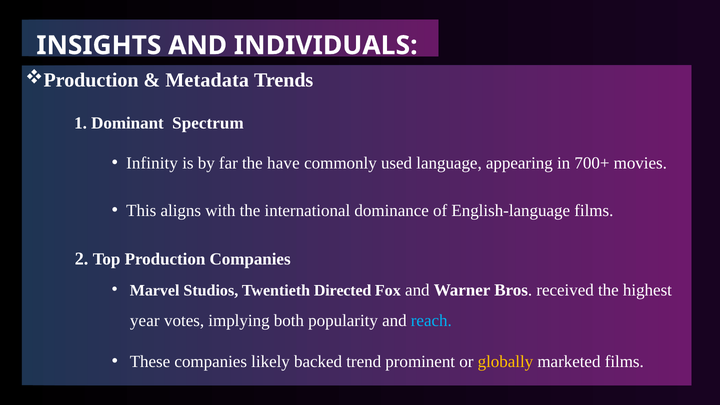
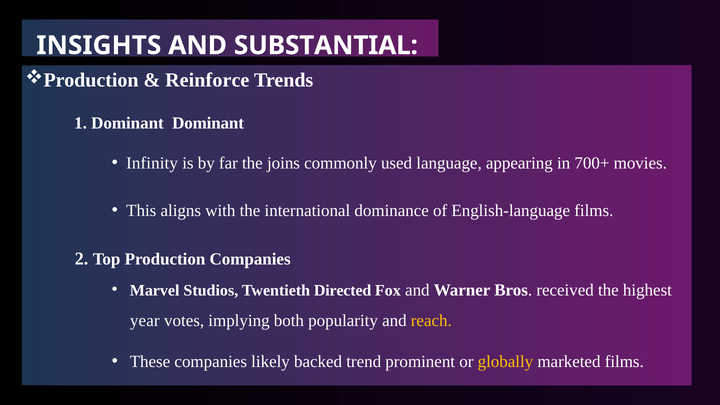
INDIVIDUALS: INDIVIDUALS -> SUBSTANTIAL (326, 45)
Metadata: Metadata -> Reinforce (207, 80)
Dominant Spectrum: Spectrum -> Dominant (208, 123)
have: have -> joins (283, 163)
reach colour: light blue -> yellow (431, 321)
